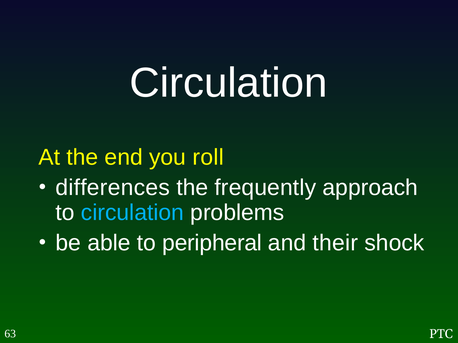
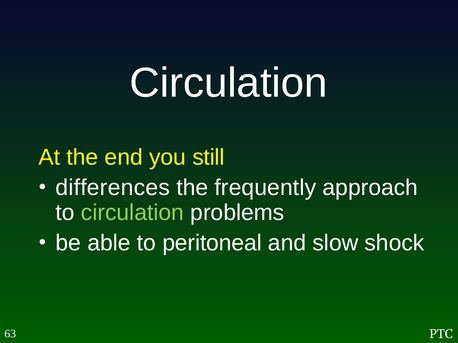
roll: roll -> still (208, 158)
circulation colour: light blue -> light green (132, 213)
peripheral: peripheral -> peritoneal (212, 243)
their: their -> slow (335, 243)
